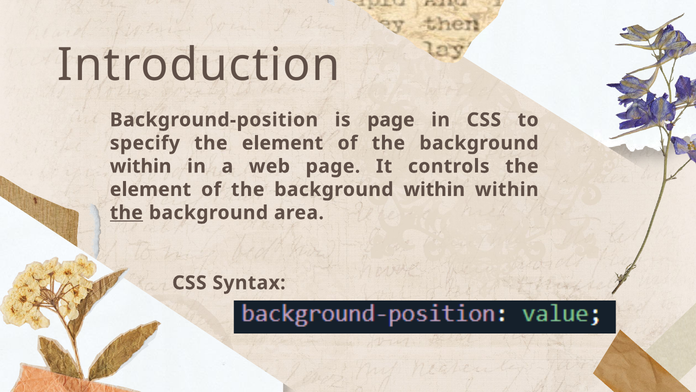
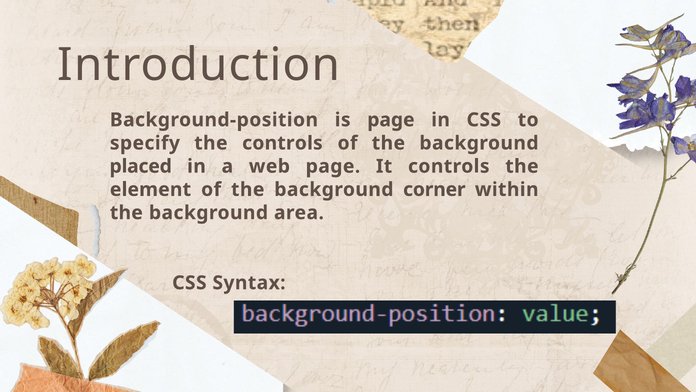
specify the element: element -> controls (282, 143)
within: within -> placed (141, 166)
within: within -> corner (434, 189)
the underline: present -> none (126, 213)
